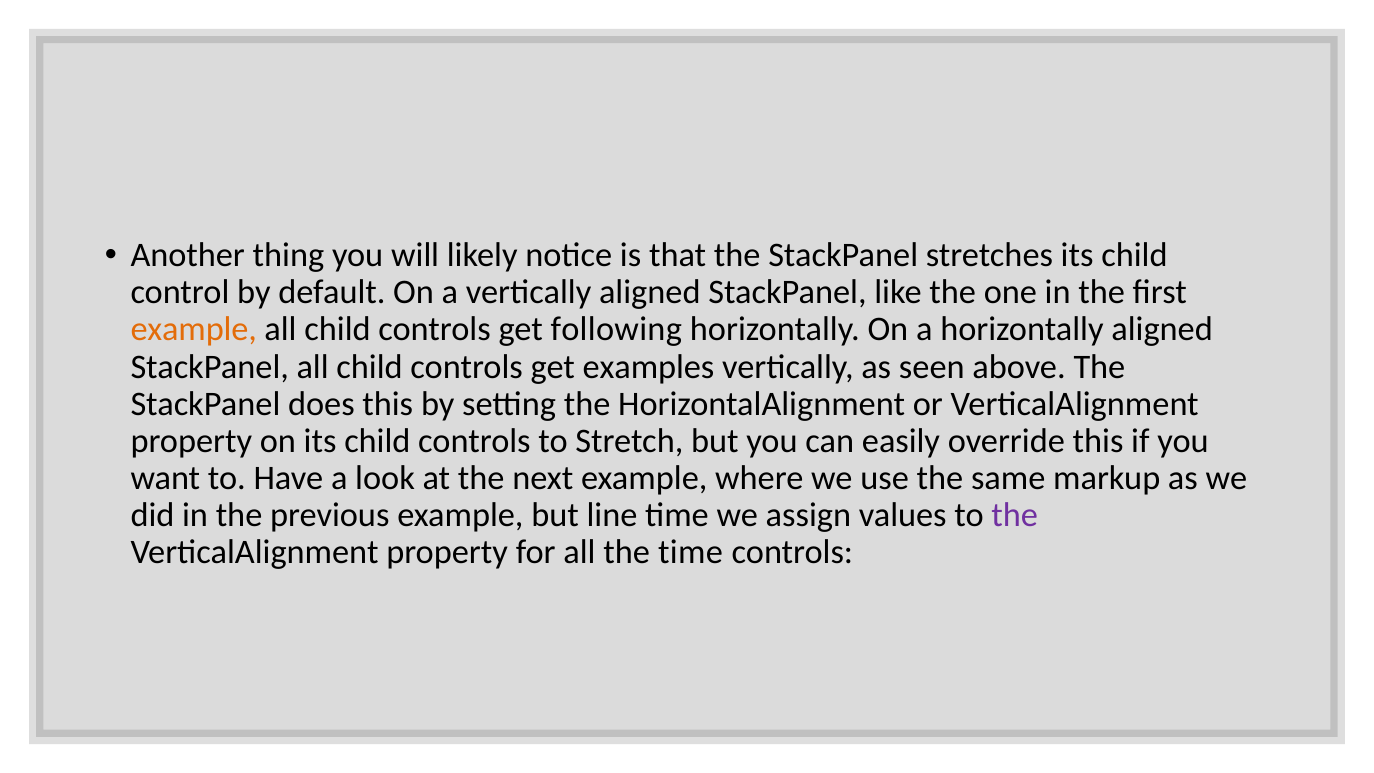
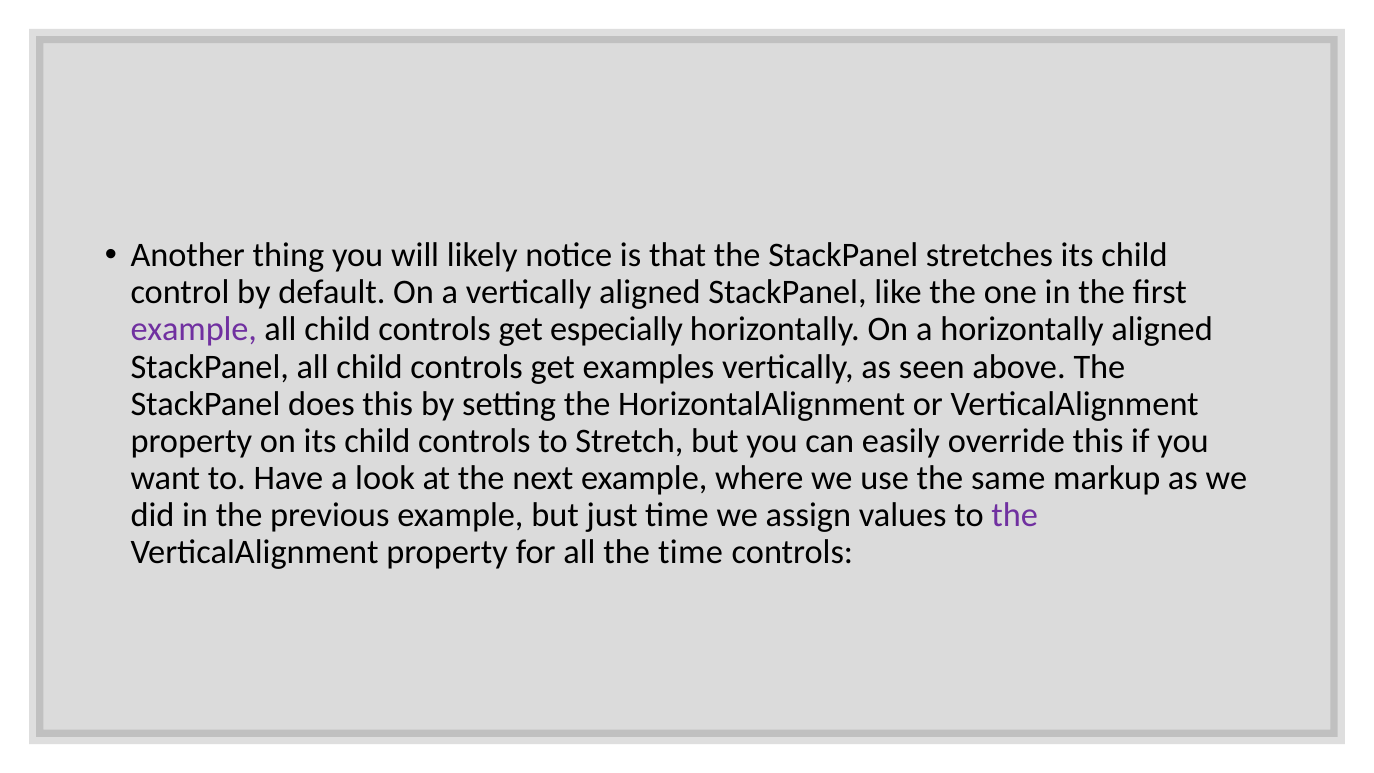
example colour: orange -> purple (194, 330)
following: following -> especially (617, 330)
line: line -> just (612, 515)
